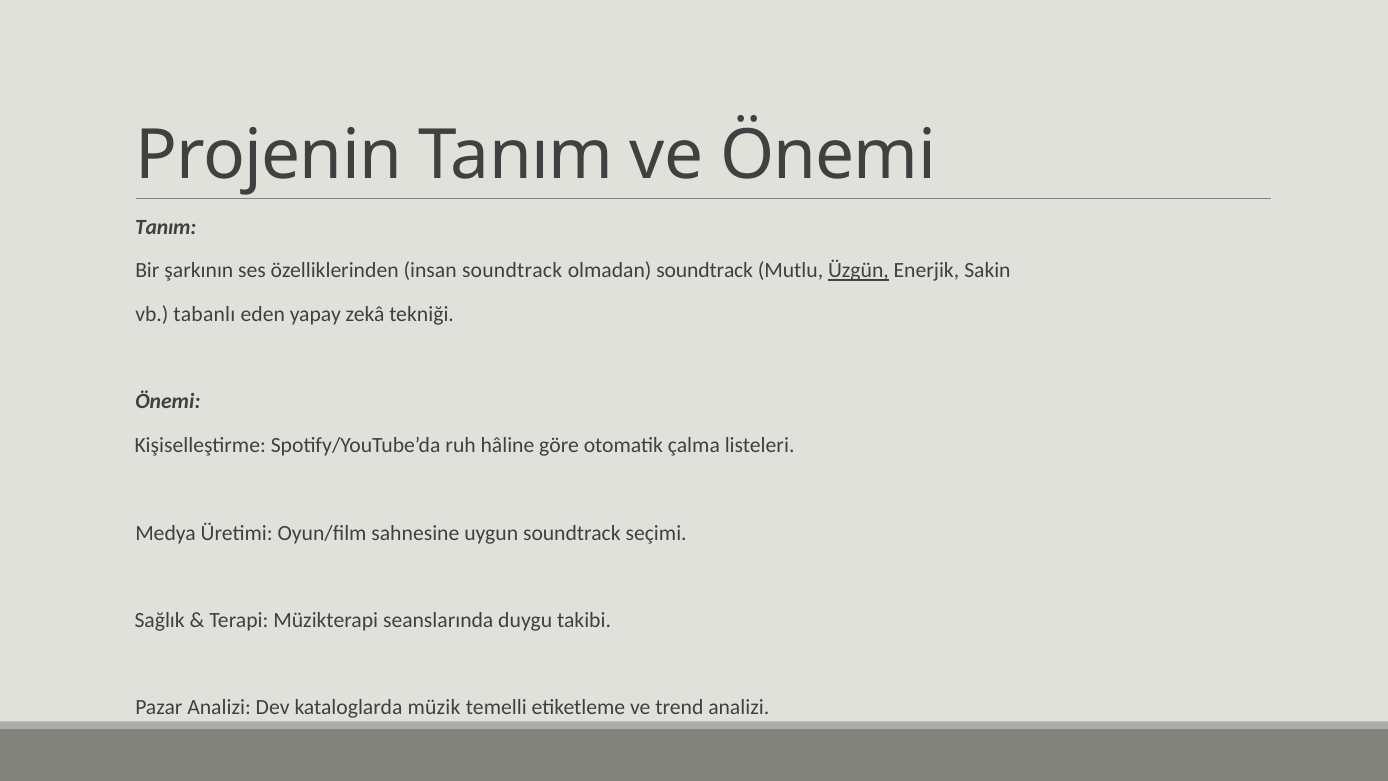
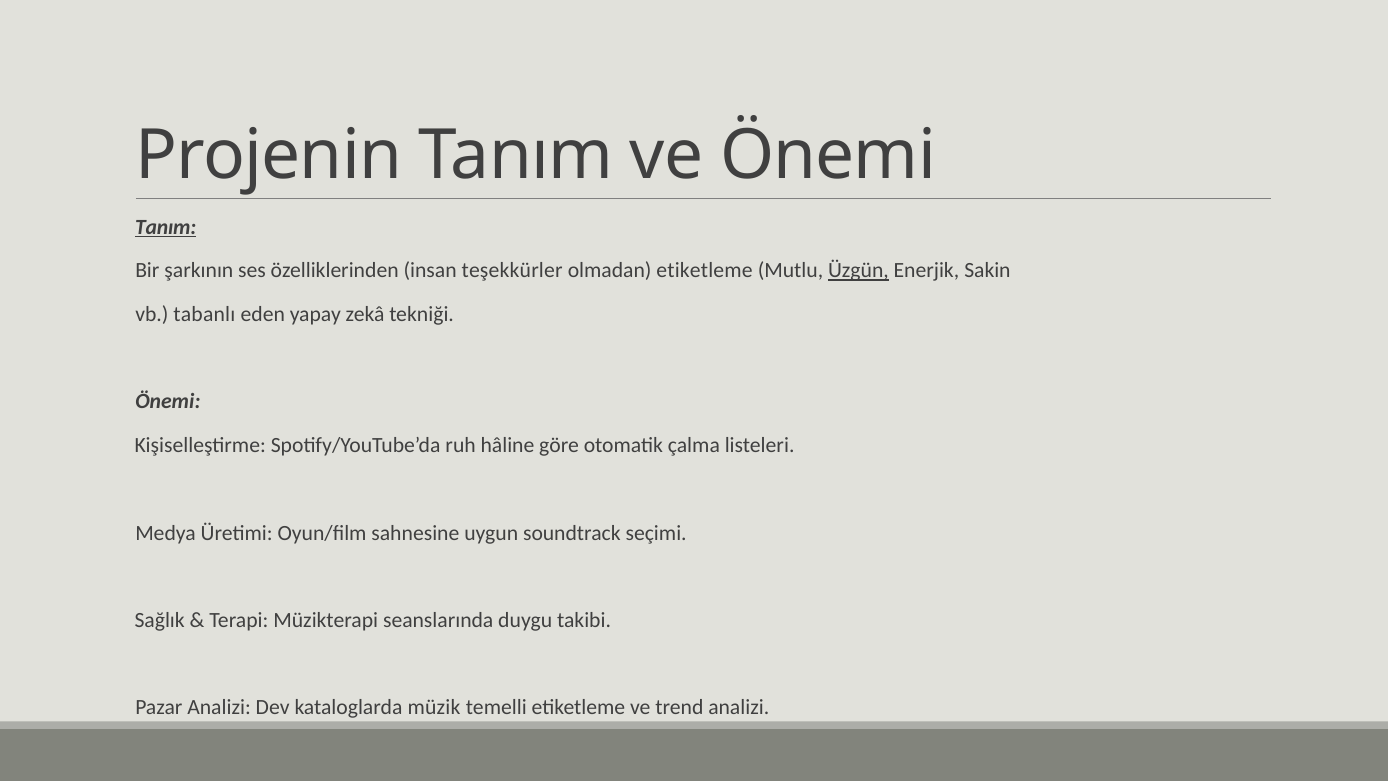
Tanım underline: none -> present (166, 227)
insan soundtrack: soundtrack -> teşekkürler (512, 271)
olmadan soundtrack: soundtrack -> etiketleme (705, 271)
